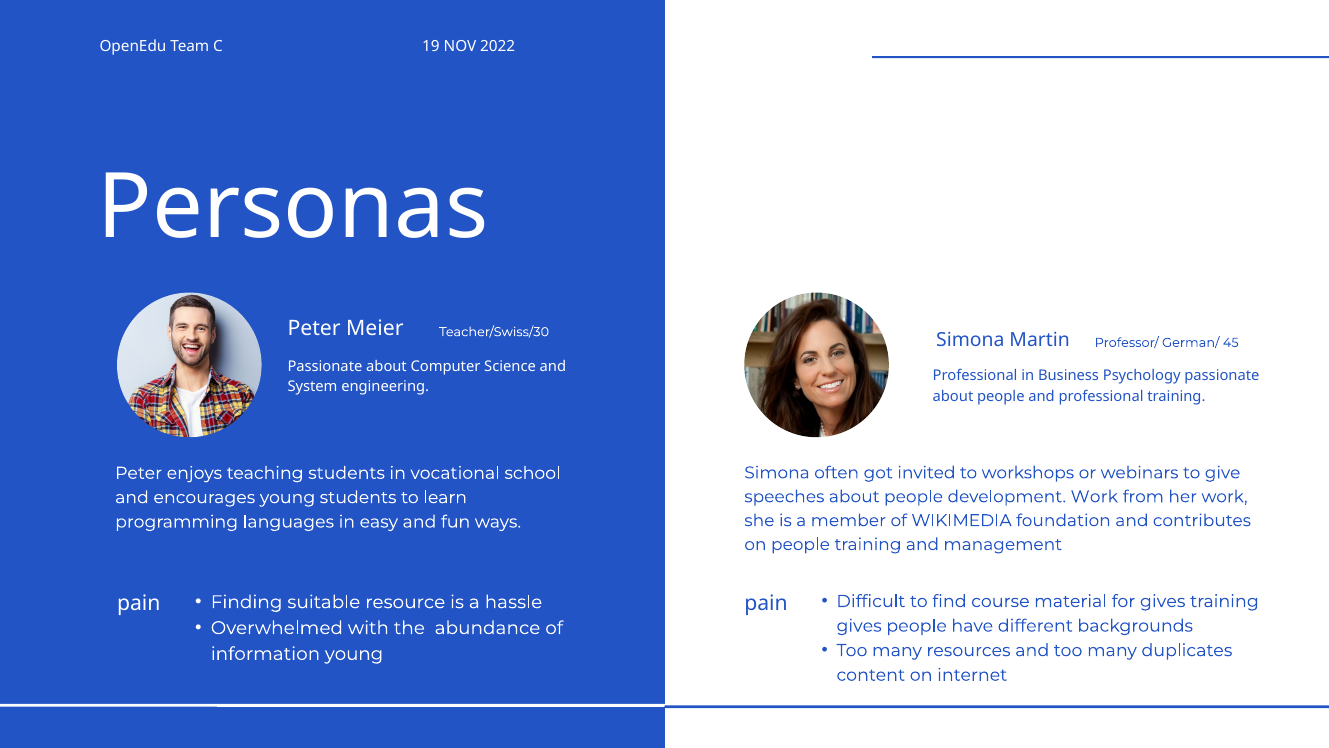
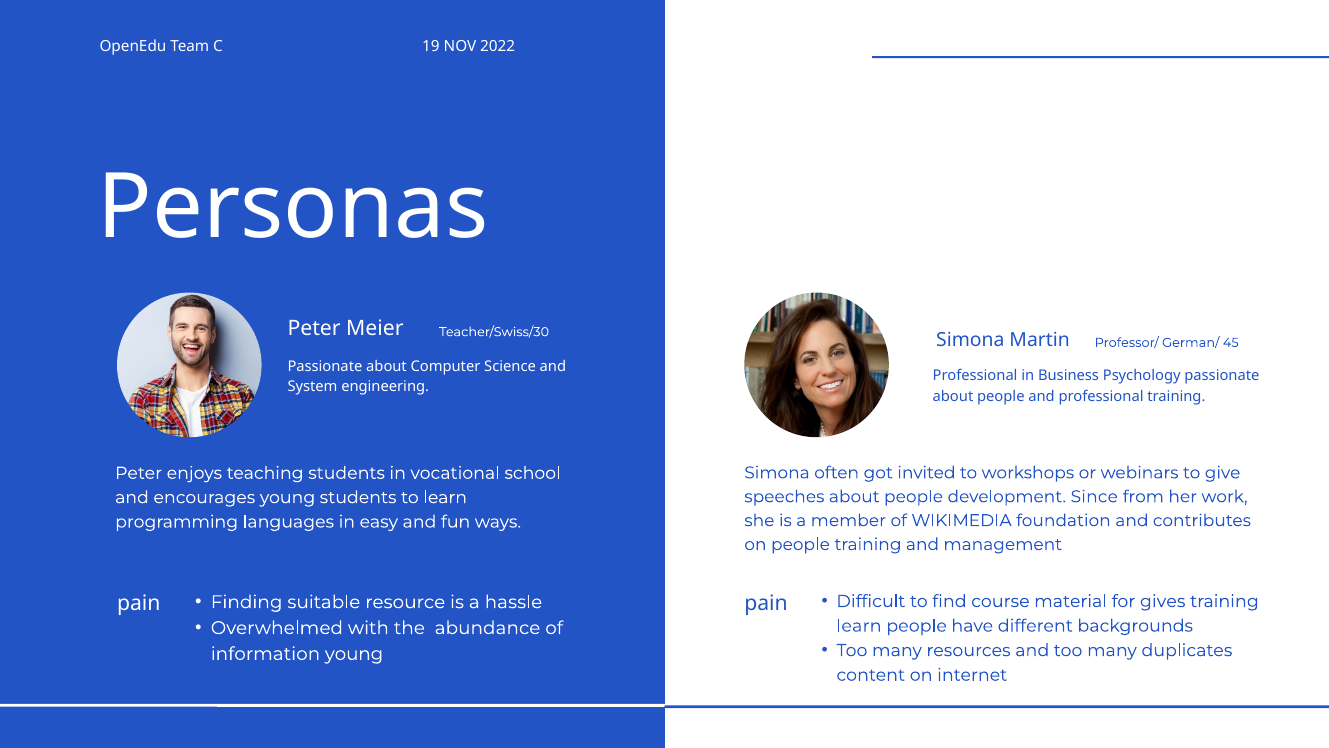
development Work: Work -> Since (1094, 496)
gives: gives -> learn (859, 626)
